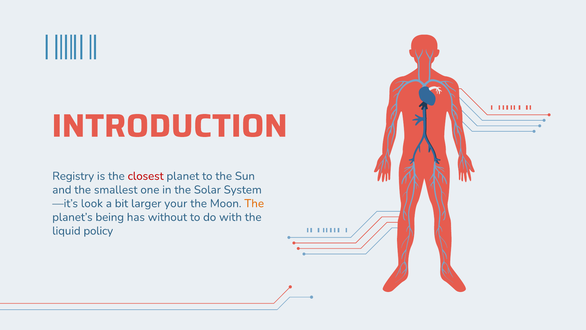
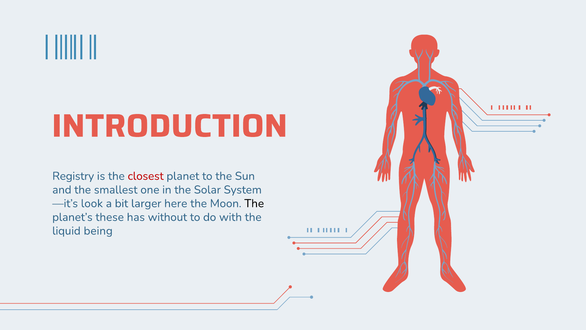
your: your -> here (176, 203)
The colour: orange -> black (254, 203)
being: being -> these (110, 217)
policy: policy -> being (98, 231)
